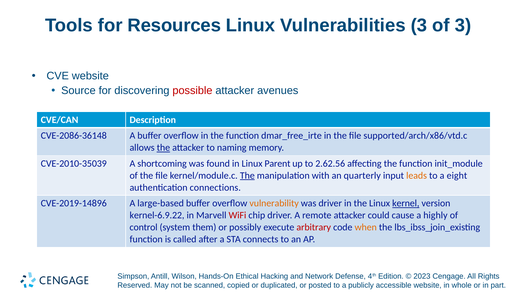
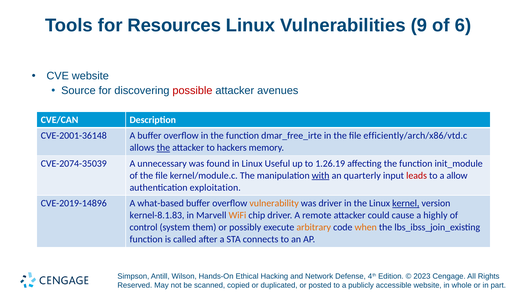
Vulnerabilities 3: 3 -> 9 (419, 25)
of 3: 3 -> 6 (463, 25)
CVE-2086-36148: CVE-2086-36148 -> CVE-2001-36148 (74, 136)
supported/arch/x86/vtd.c: supported/arch/x86/vtd.c -> efficiently/arch/x86/vtd.c (415, 136)
naming: naming -> hackers (232, 147)
CVE-2010-35039: CVE-2010-35039 -> CVE-2074-35039 (74, 163)
shortcoming: shortcoming -> unnecessary (162, 163)
Parent: Parent -> Useful (277, 163)
2.62.56: 2.62.56 -> 1.26.19 (330, 163)
The underline: present -> none (247, 175)
with underline: none -> present (321, 175)
leads colour: orange -> red (417, 175)
eight: eight -> allow (457, 175)
connections: connections -> exploitation (215, 187)
large-based: large-based -> what-based (161, 203)
kernel-6.9.22: kernel-6.9.22 -> kernel-8.1.83 (157, 215)
WiFi colour: red -> orange (237, 215)
arbitrary colour: red -> orange (314, 227)
